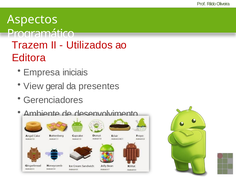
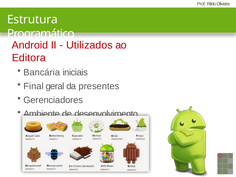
Aspectos: Aspectos -> Estrutura (32, 19)
Trazem: Trazem -> Android (30, 45)
Empresa: Empresa -> Bancária (42, 72)
View: View -> Final (34, 86)
